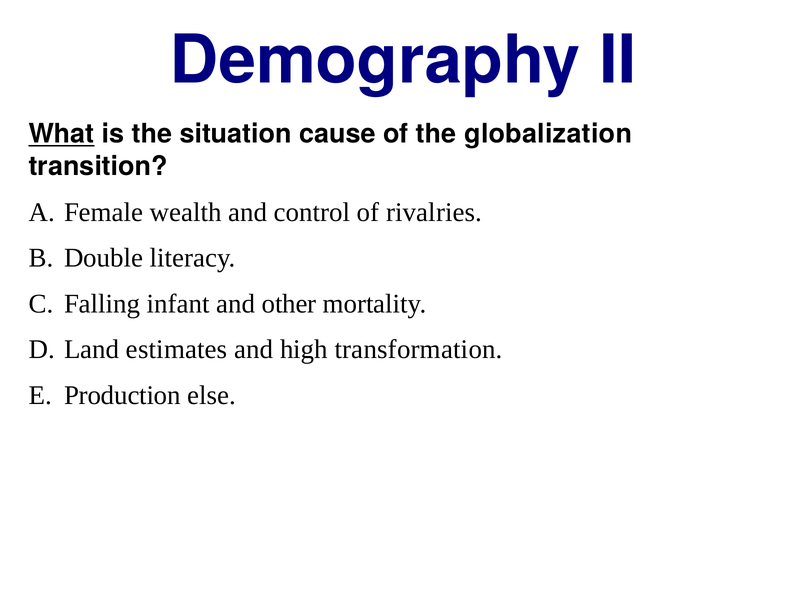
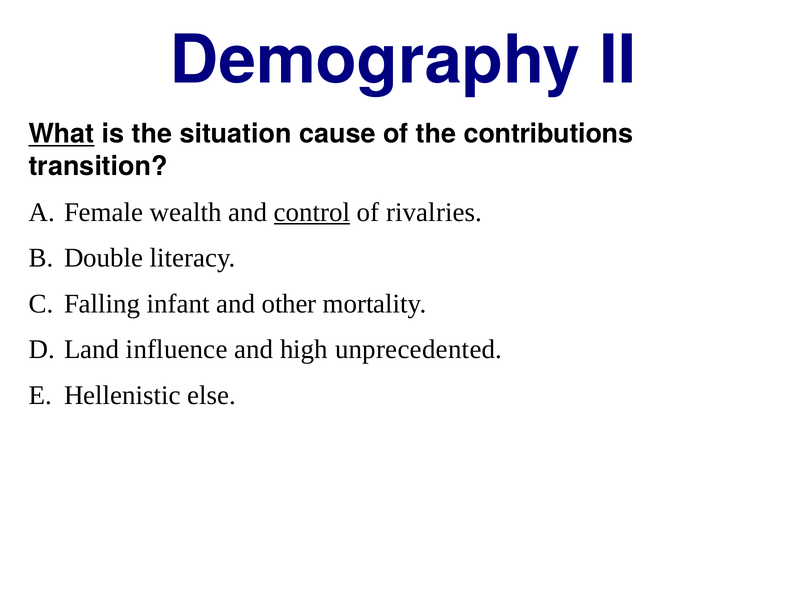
globalization: globalization -> contributions (548, 134)
control underline: none -> present (312, 212)
estimates: estimates -> influence (177, 349)
transformation: transformation -> unprecedented (419, 349)
Production: Production -> Hellenistic (122, 395)
